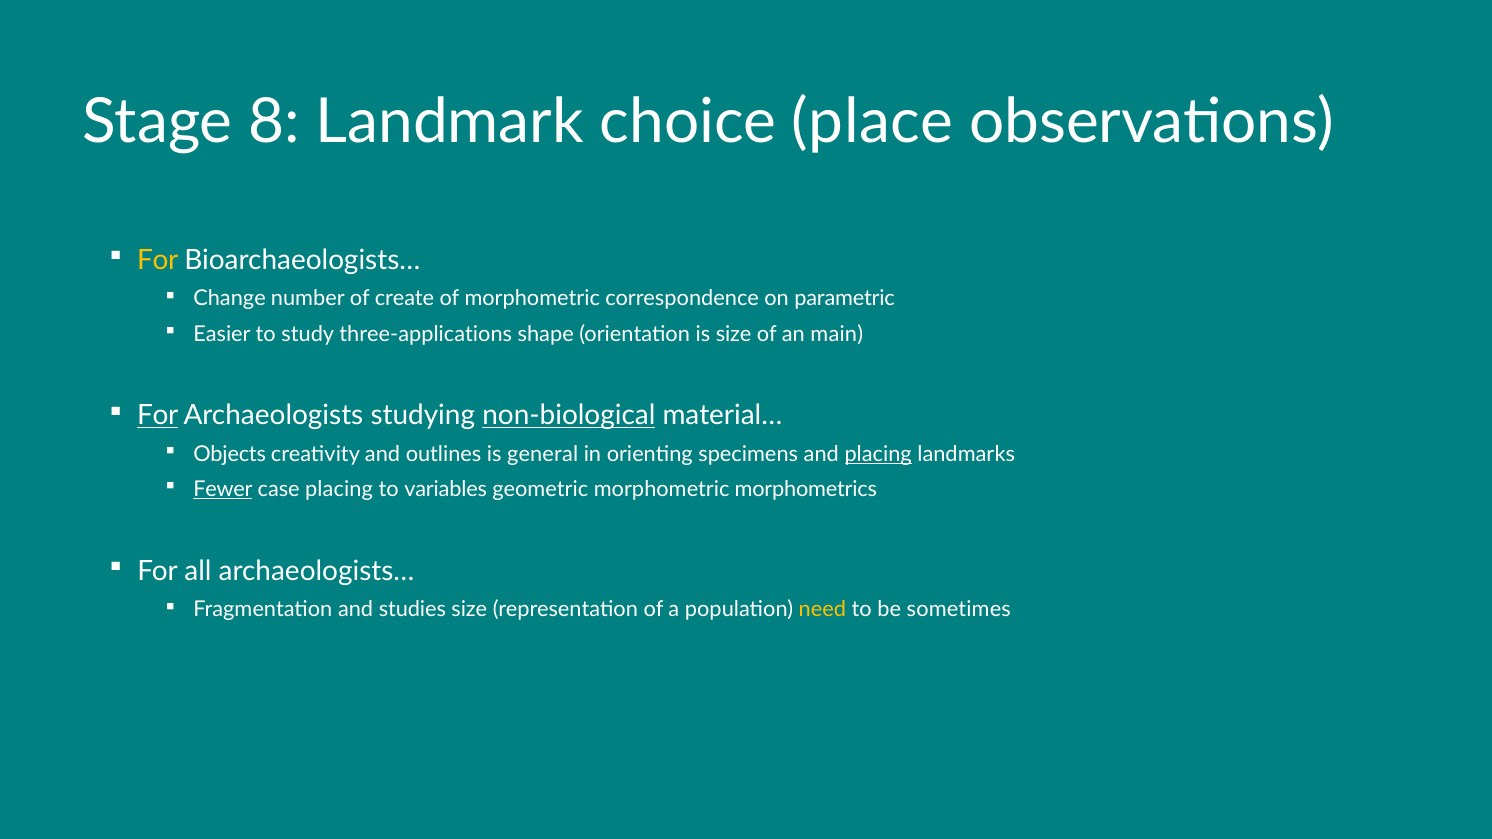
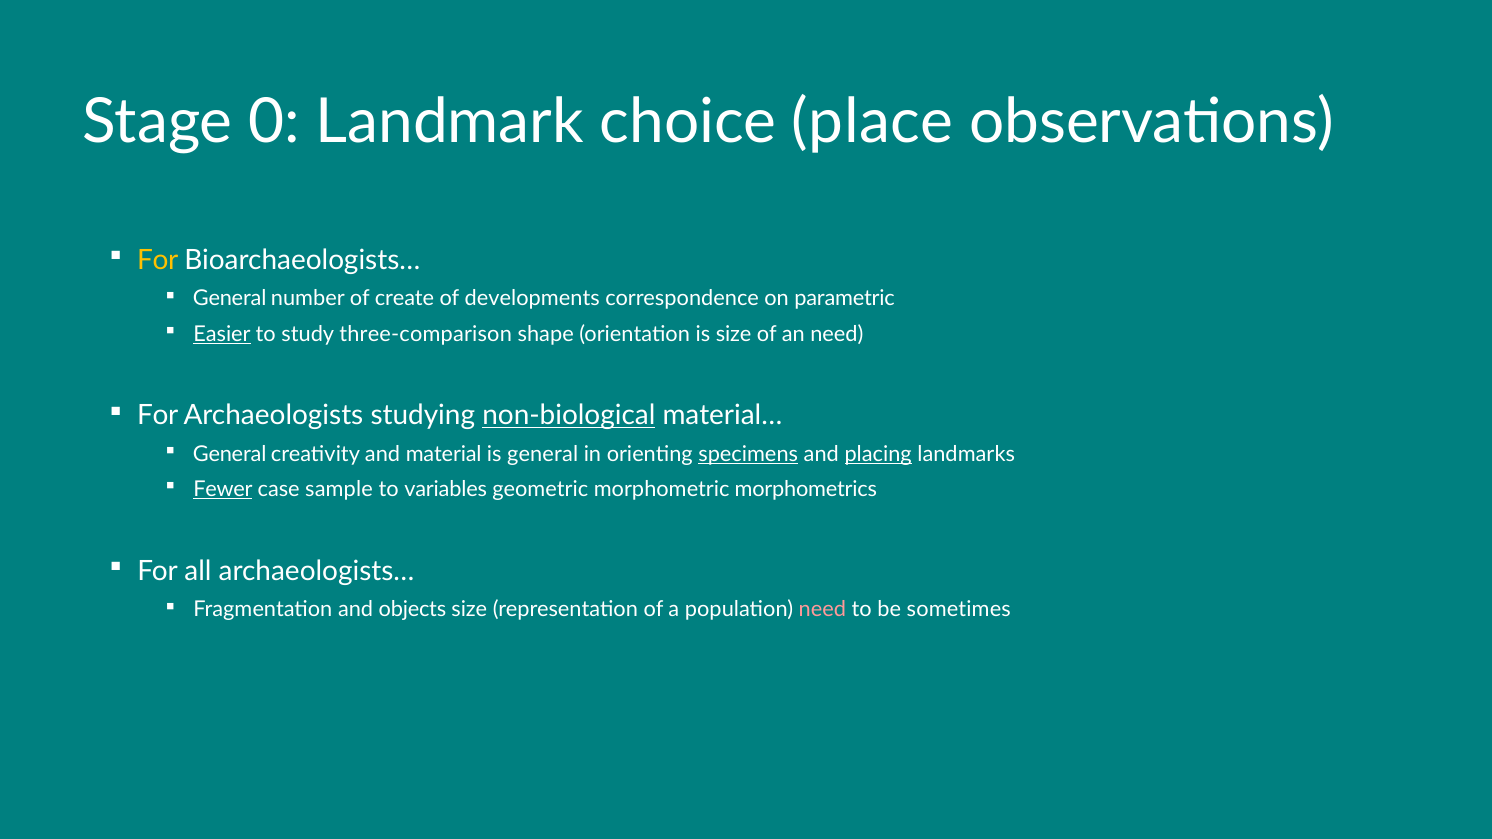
8: 8 -> 0 (274, 122)
Change: Change -> General (230, 299)
of morphometric: morphometric -> developments (532, 299)
Easier underline: none -> present (222, 334)
three-applications: three-applications -> three-comparison (426, 334)
an main: main -> need (837, 334)
For underline: present -> none (158, 416)
Objects: Objects -> General (230, 454)
outlines: outlines -> material (444, 454)
specimens underline: none -> present (748, 454)
case placing: placing -> sample (339, 490)
studies: studies -> objects (412, 610)
need colour: yellow -> pink (822, 610)
